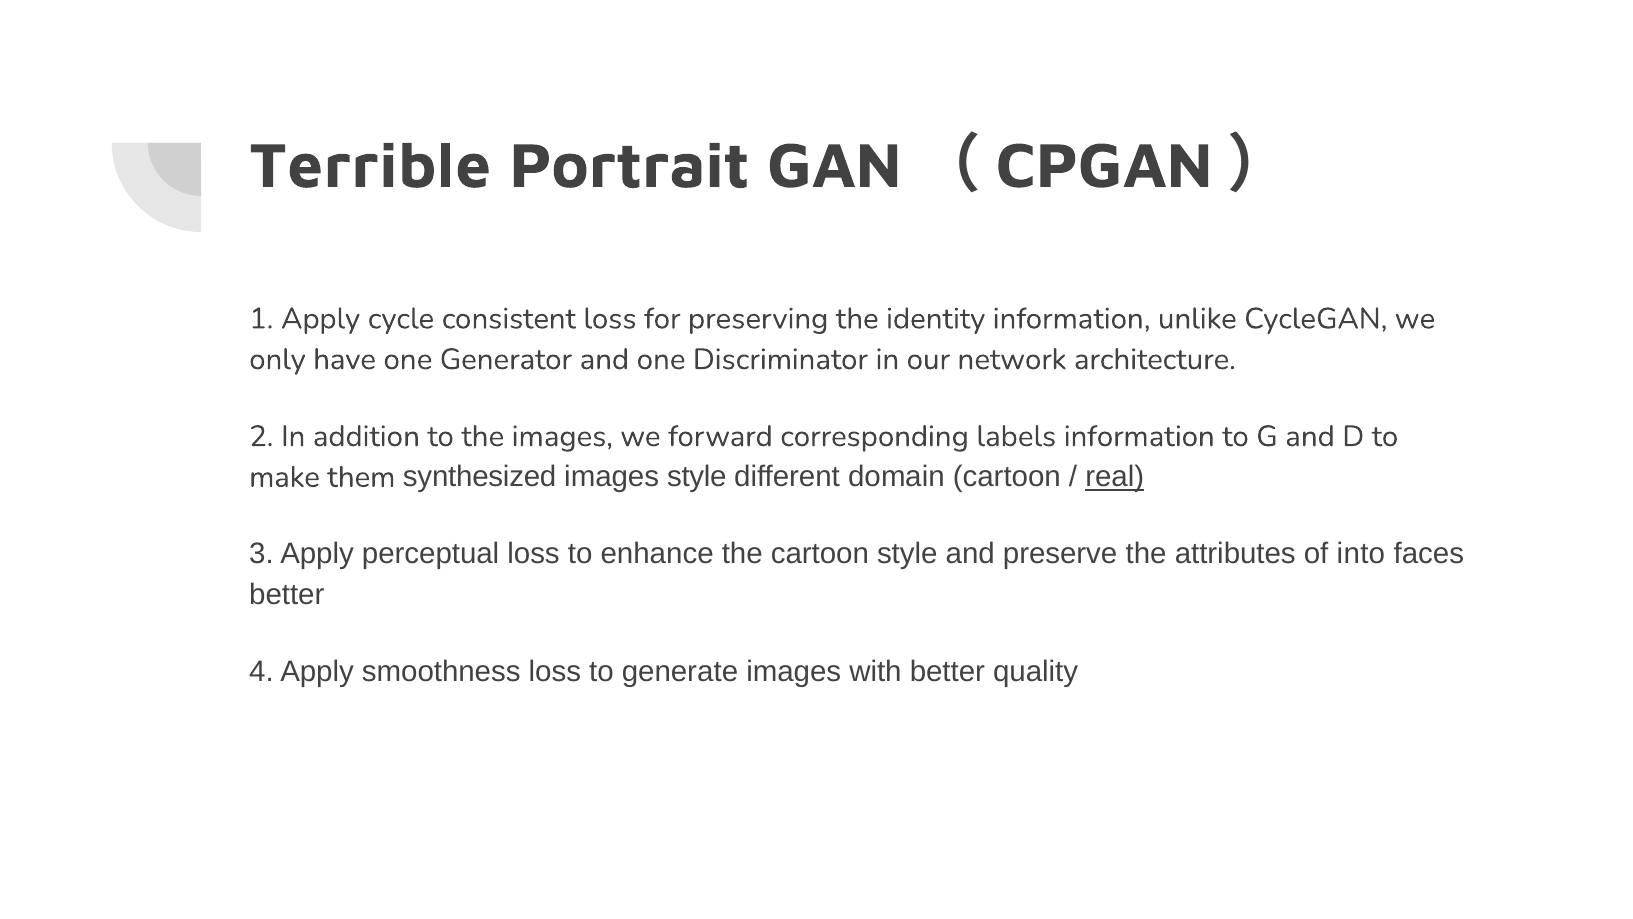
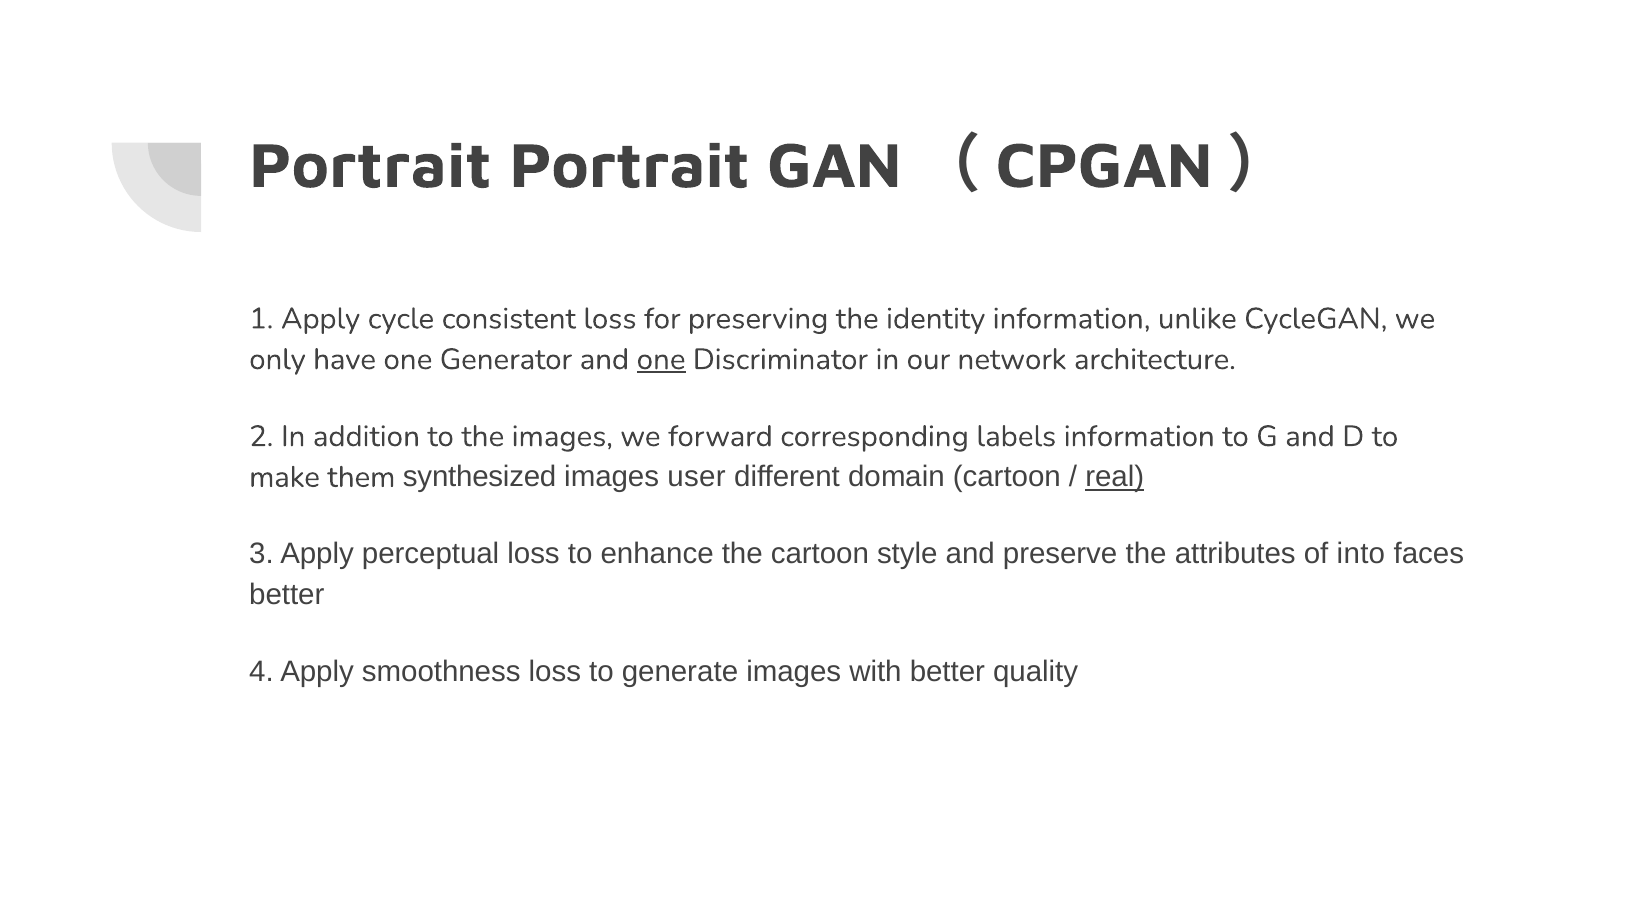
Terrible: Terrible -> Portrait (370, 166)
one underline: none -> present (661, 359)
images style: style -> user (696, 477)
